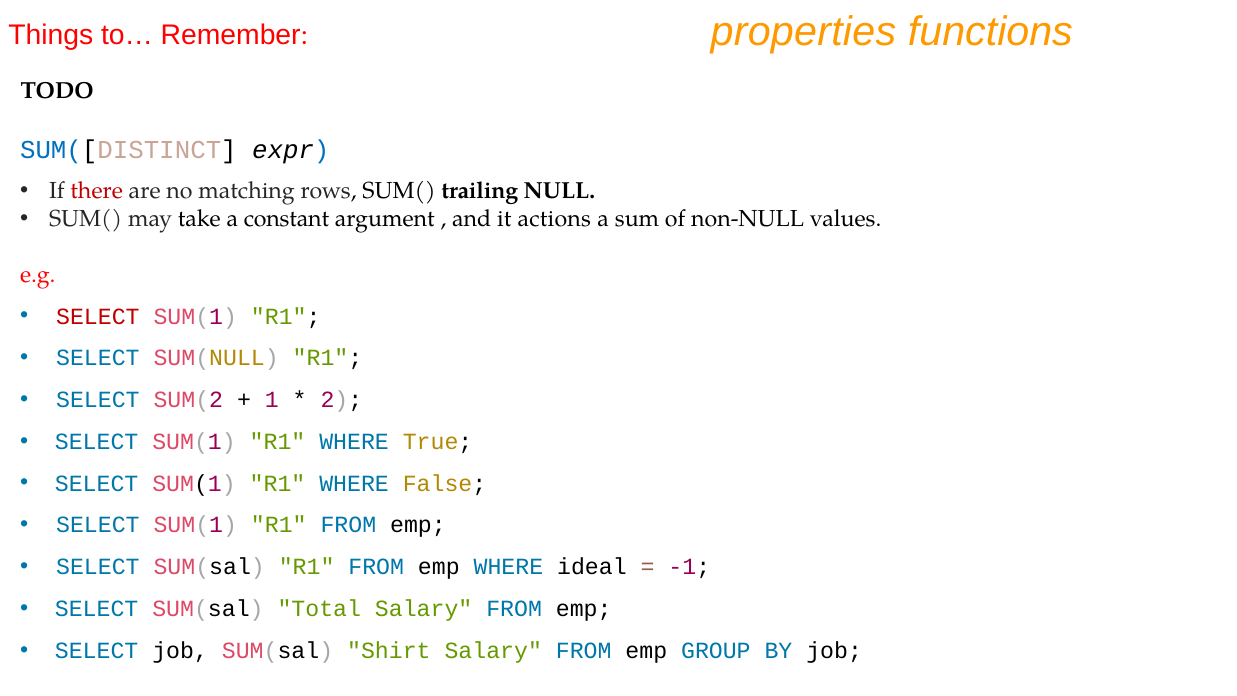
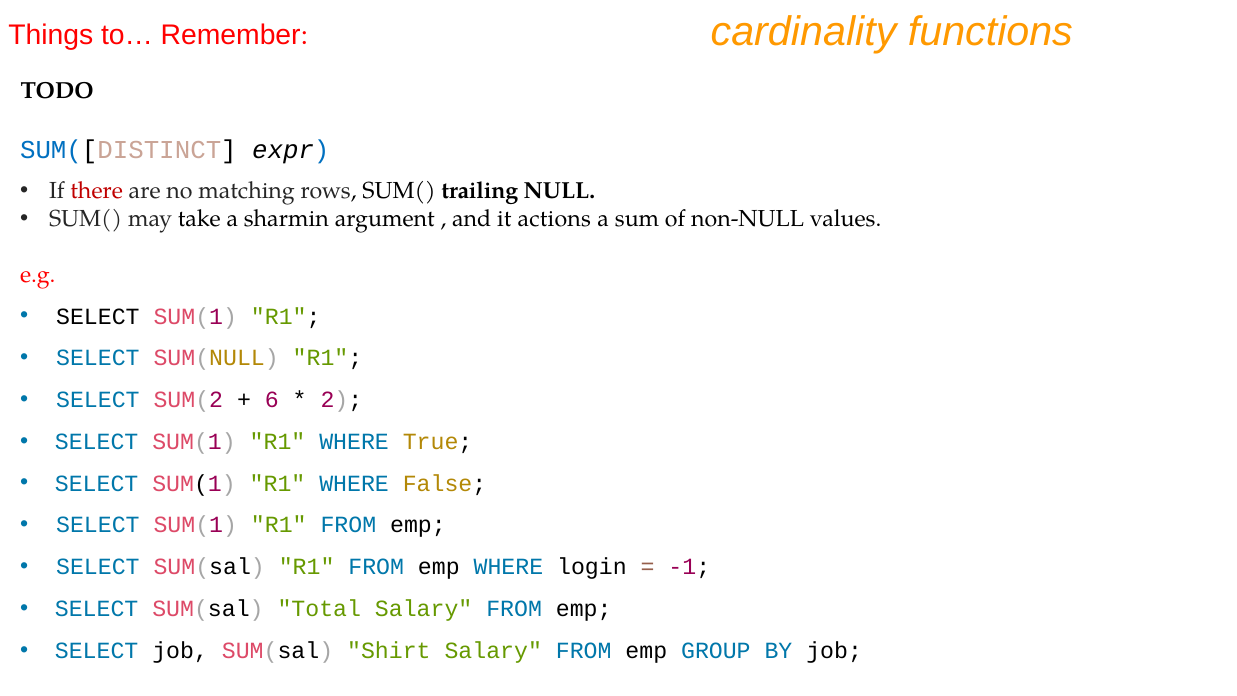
properties: properties -> cardinality (804, 32)
constant: constant -> sharmin (286, 219)
SELECT colour: red -> black (98, 316)
1: 1 -> 6 (272, 400)
ideal: ideal -> login (592, 567)
